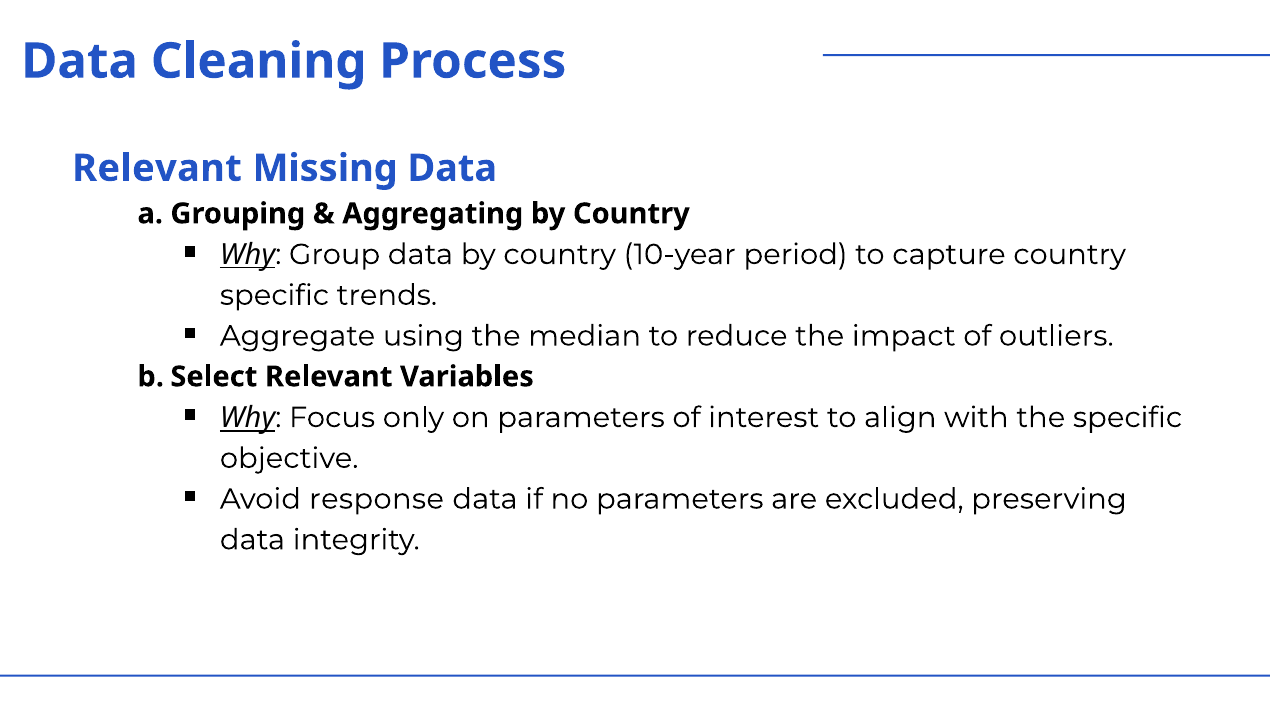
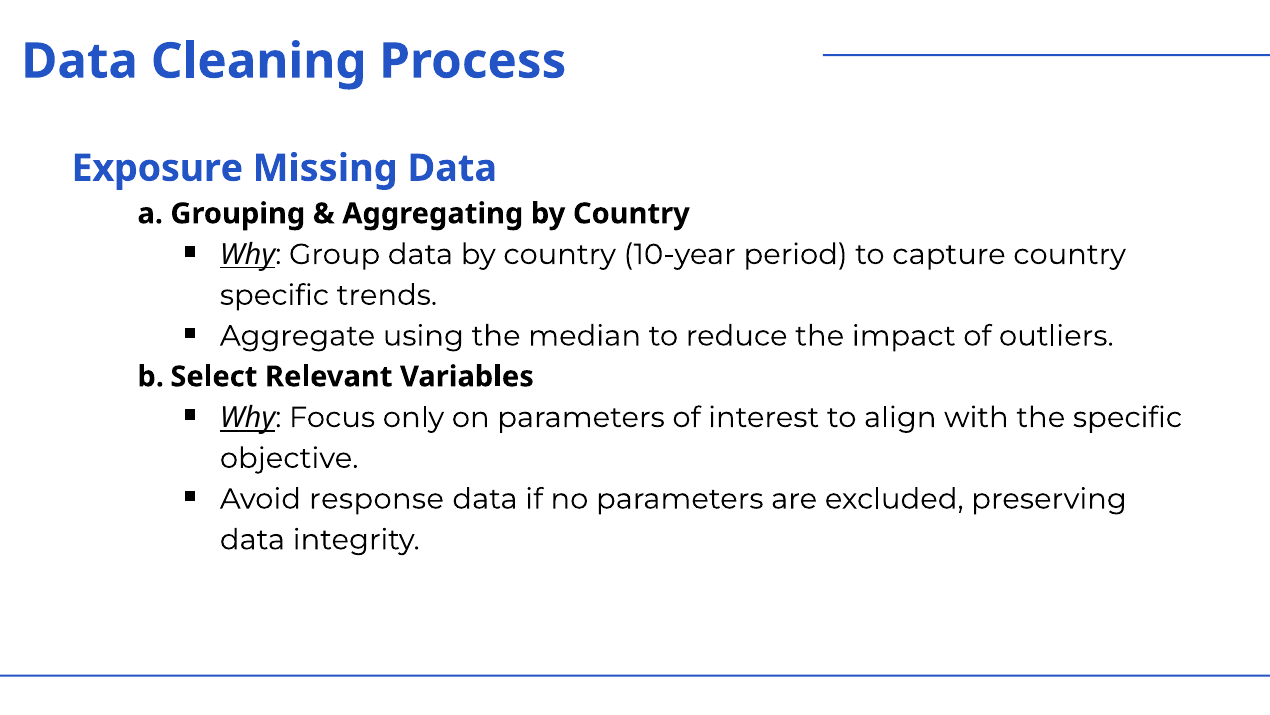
Relevant: Relevant -> Exposure (157, 168)
